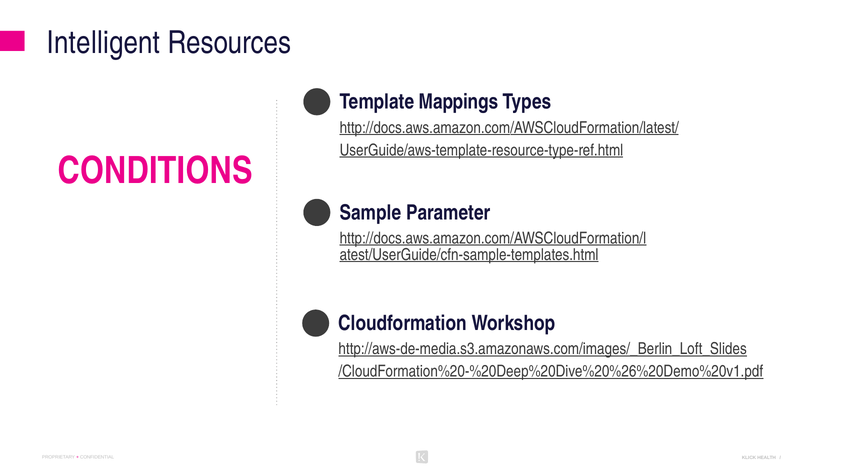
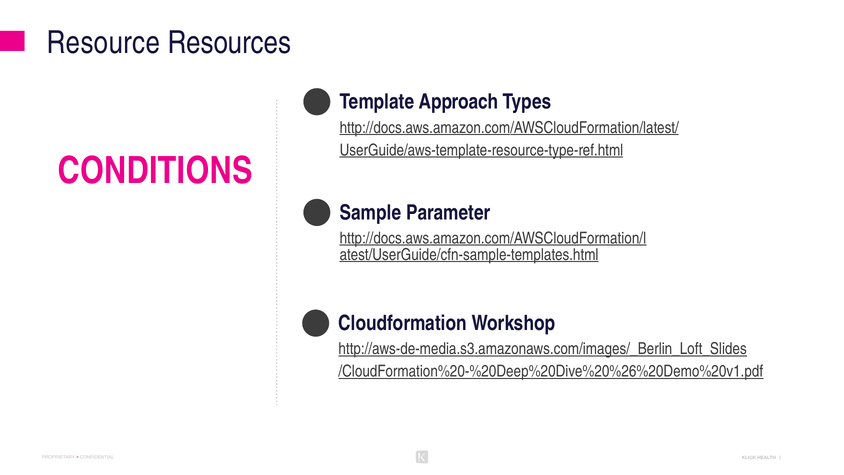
Intelligent: Intelligent -> Resource (103, 43)
Mappings: Mappings -> Approach (459, 102)
